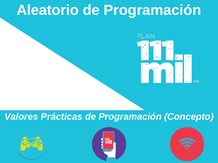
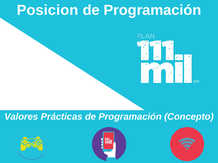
Aleatorio: Aleatorio -> Posicion (48, 10)
